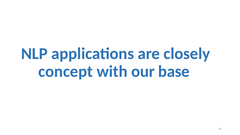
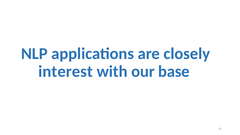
concept: concept -> interest (66, 71)
